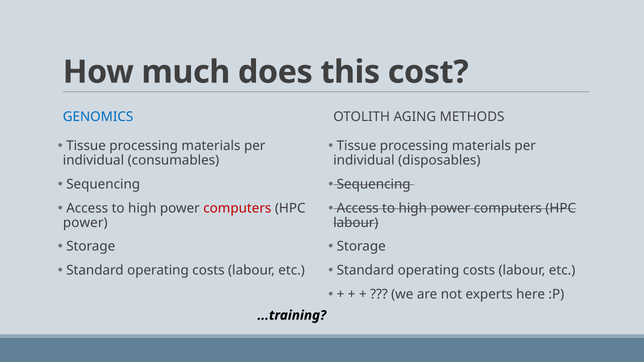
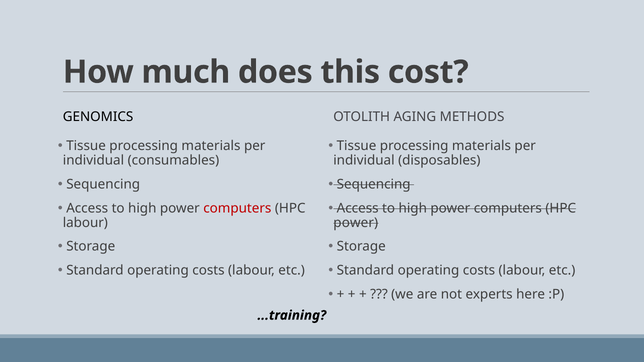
GENOMICS colour: blue -> black (98, 117)
power: power -> labour (85, 223)
labour: labour -> power (356, 223)
